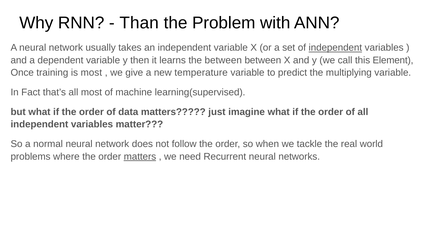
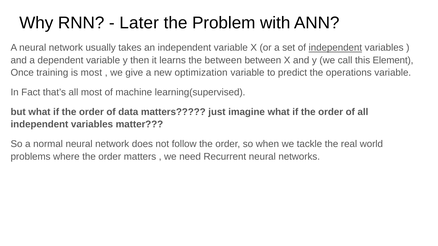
Than: Than -> Later (139, 23)
temperature: temperature -> optimization (201, 73)
multiplying: multiplying -> operations (349, 73)
matters underline: present -> none (140, 157)
